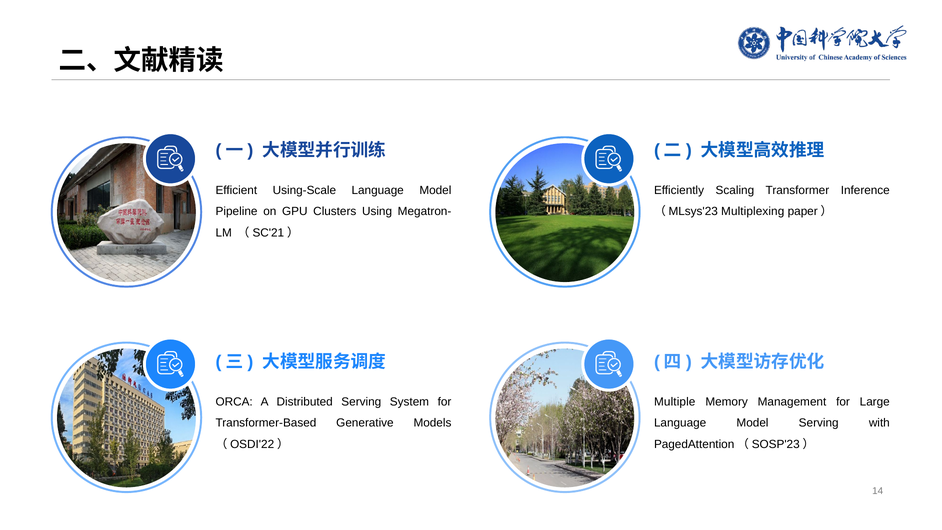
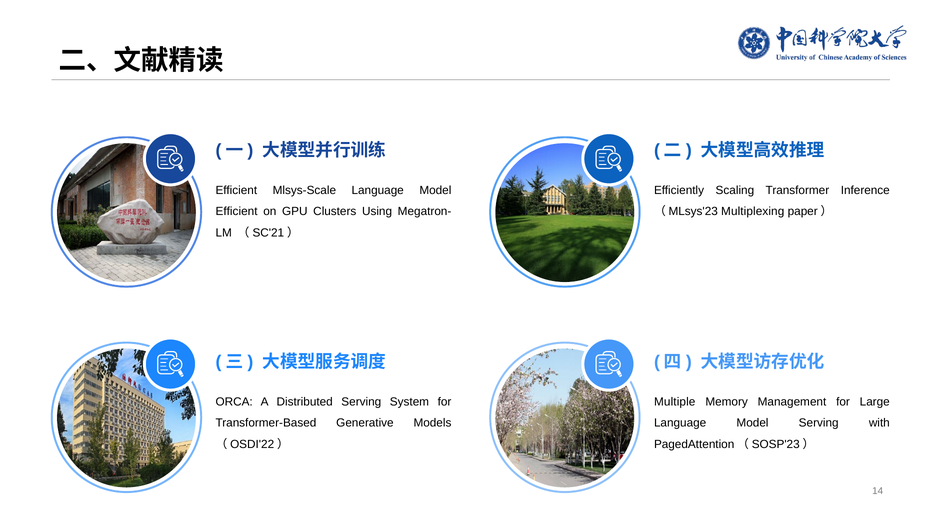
Using-Scale: Using-Scale -> Mlsys-Scale (304, 190)
Pipeline: Pipeline -> Efficient (237, 212)
